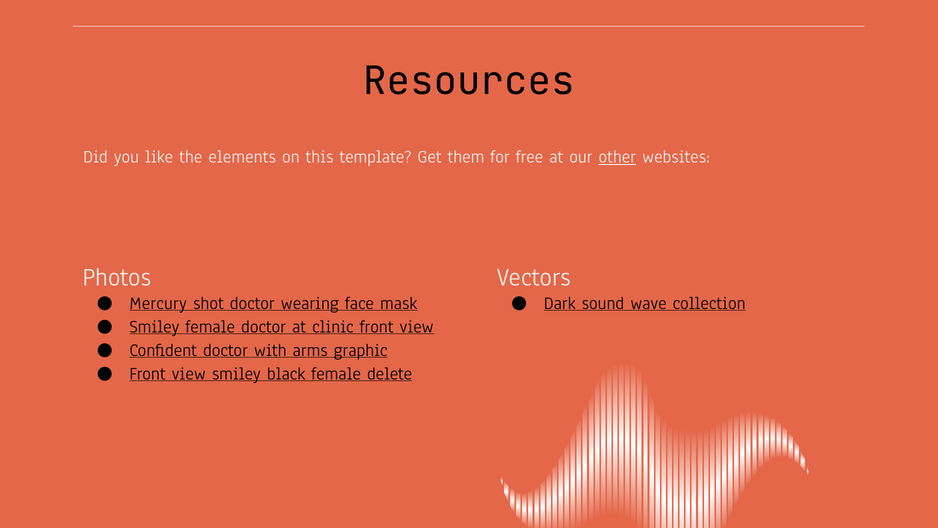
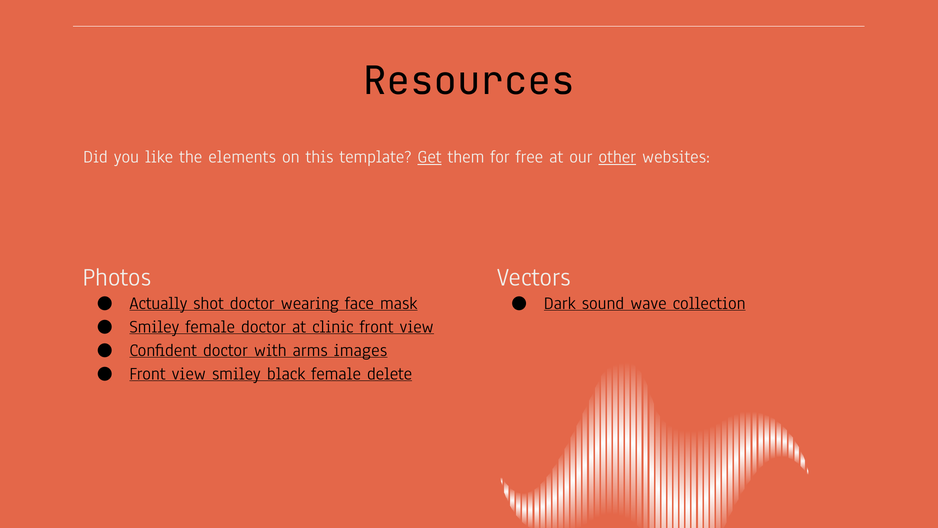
Get underline: none -> present (430, 157)
Mercury: Mercury -> Actually (158, 303)
graphic: graphic -> images (360, 350)
